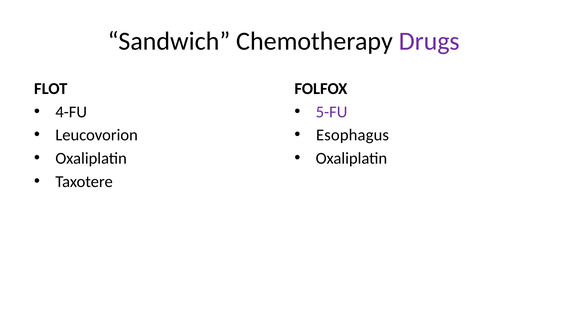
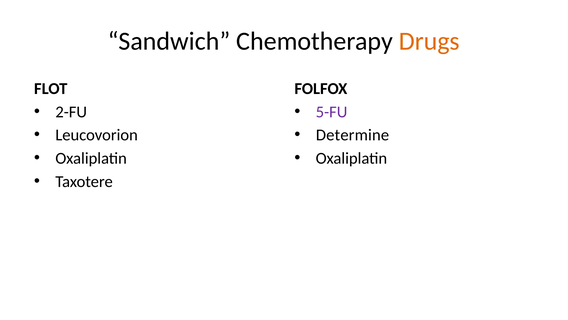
Drugs colour: purple -> orange (429, 41)
4-FU: 4-FU -> 2-FU (71, 112)
Esophagus: Esophagus -> Determine (353, 135)
